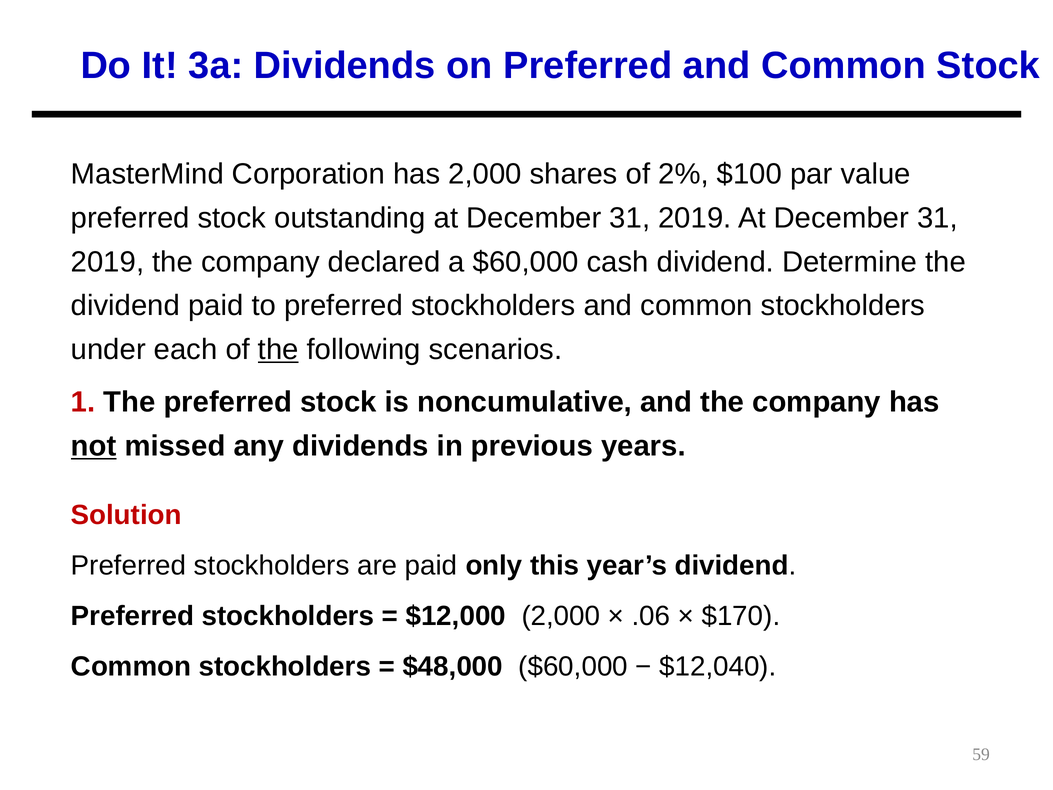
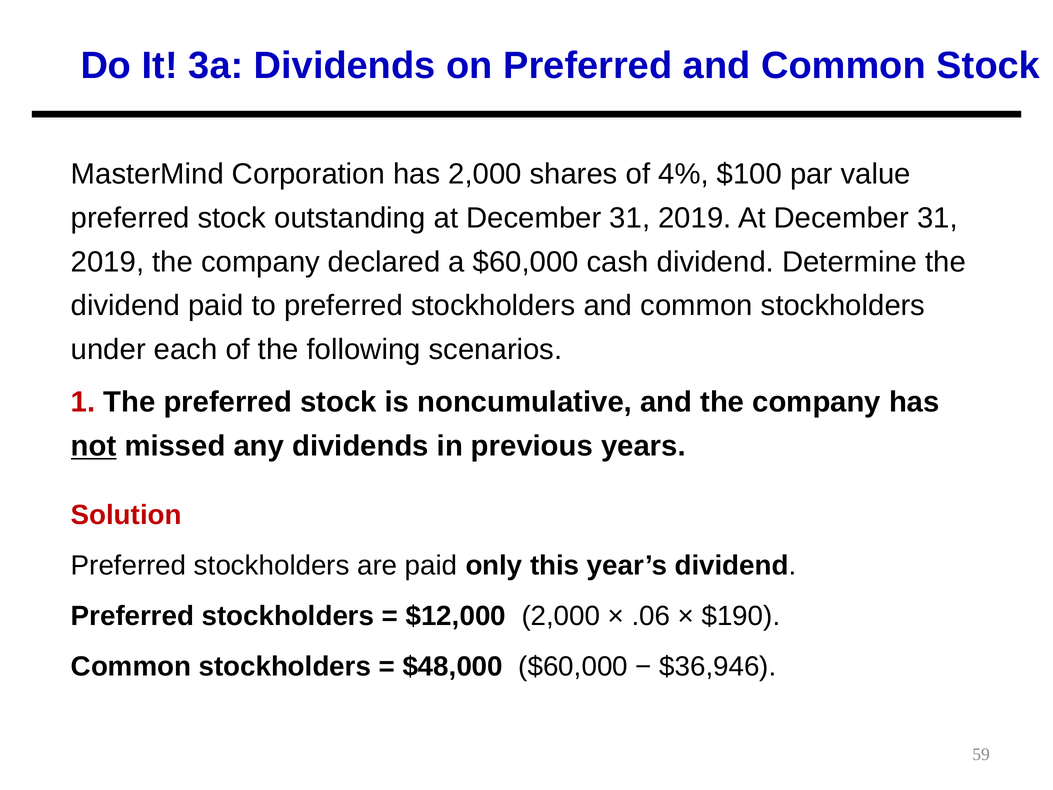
2%: 2% -> 4% (684, 174)
the underline: present -> none (278, 349)
$170: $170 -> $190 (741, 616)
$12,040: $12,040 -> $36,946 (718, 666)
